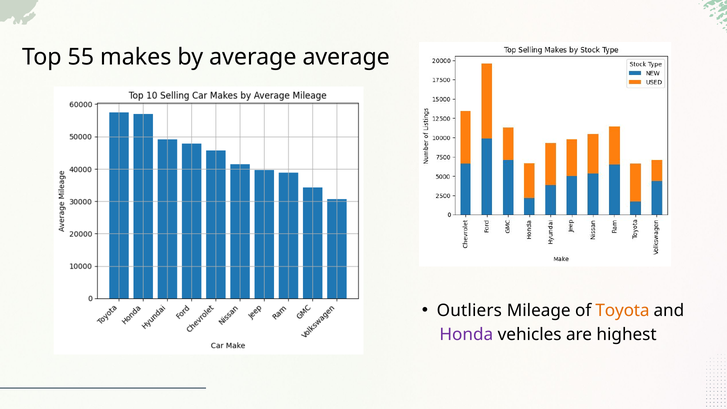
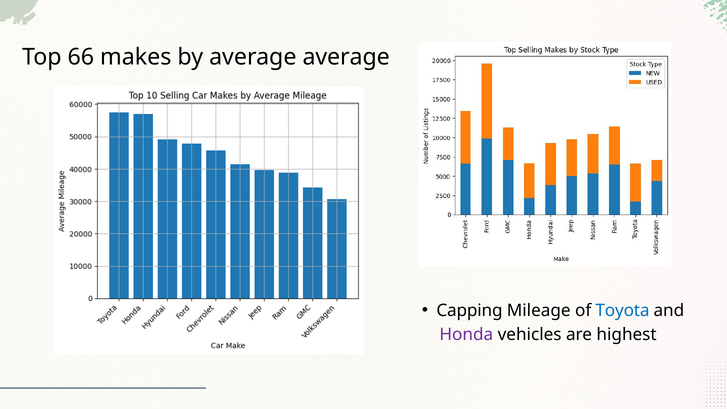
55: 55 -> 66 (81, 57)
Outliers: Outliers -> Capping (469, 310)
Toyota colour: orange -> blue (622, 310)
